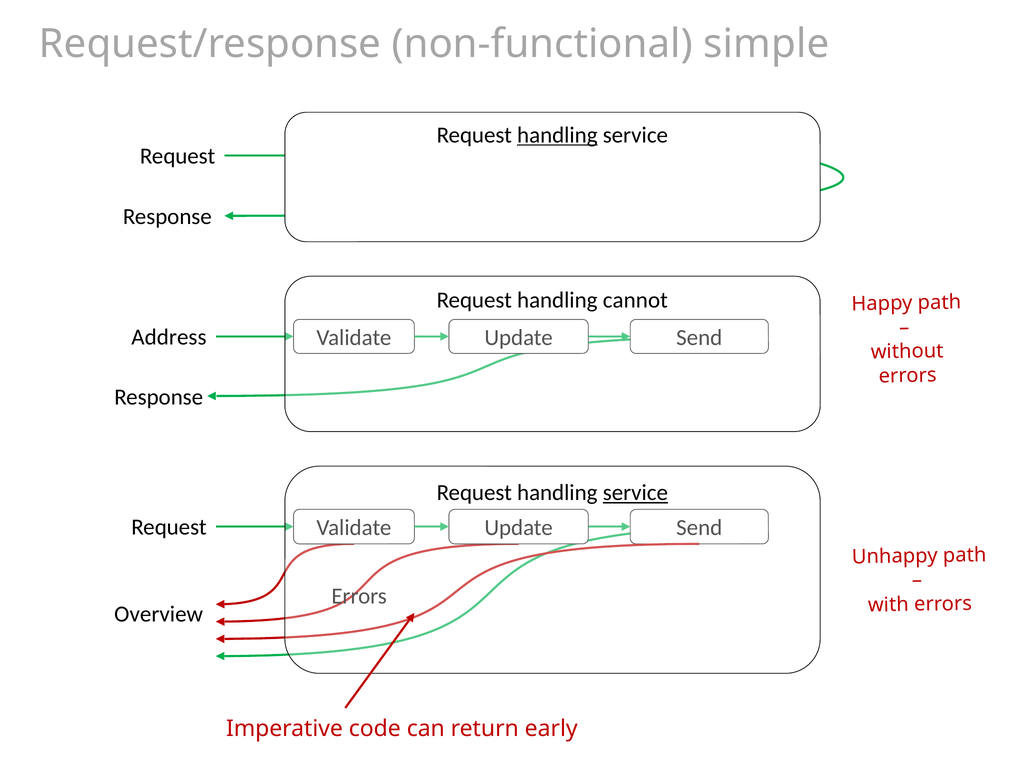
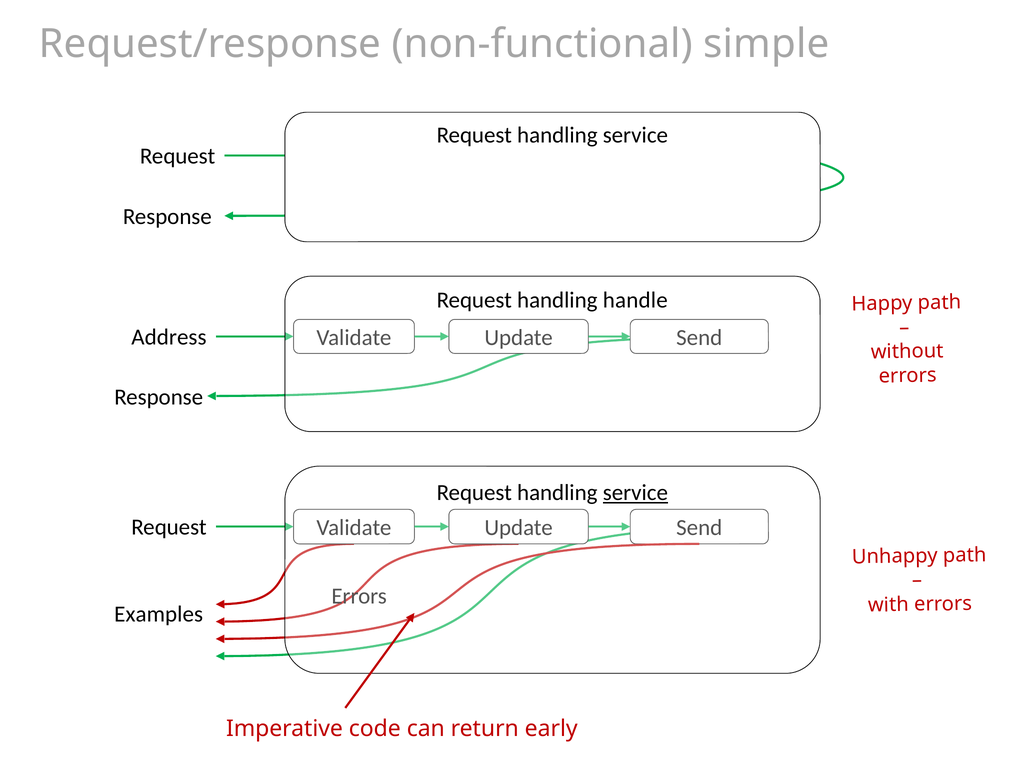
handling underline: present -> none (557, 135)
cannot: cannot -> handle (635, 300)
Overview: Overview -> Examples (159, 614)
